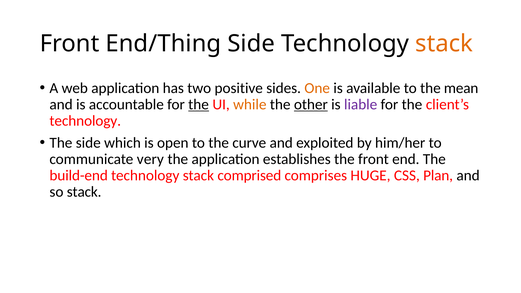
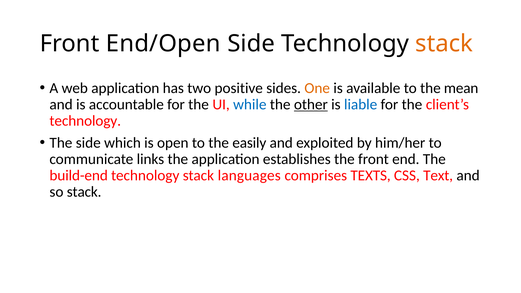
End/Thing: End/Thing -> End/Open (163, 44)
the underline: present -> none (199, 105)
while colour: orange -> blue (250, 105)
liable colour: purple -> blue (361, 105)
curve: curve -> easily (249, 143)
very: very -> links (150, 159)
comprised: comprised -> languages (249, 176)
HUGE: HUGE -> TEXTS (371, 176)
Plan: Plan -> Text (438, 176)
